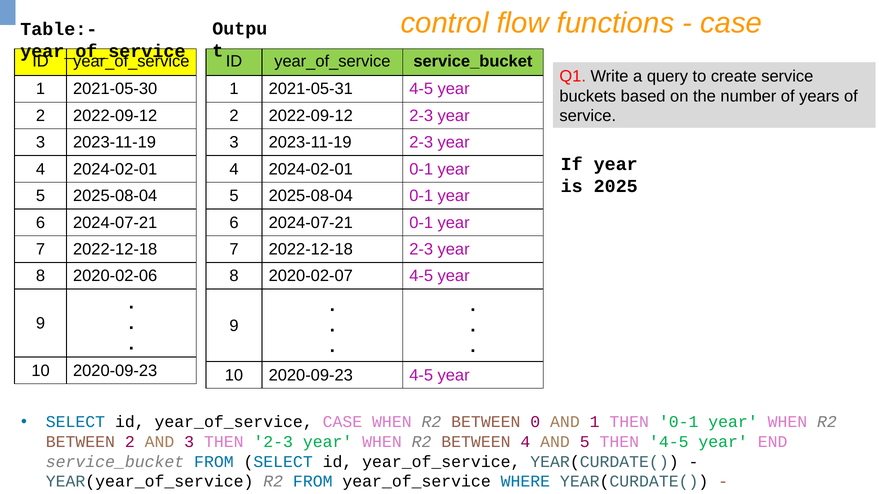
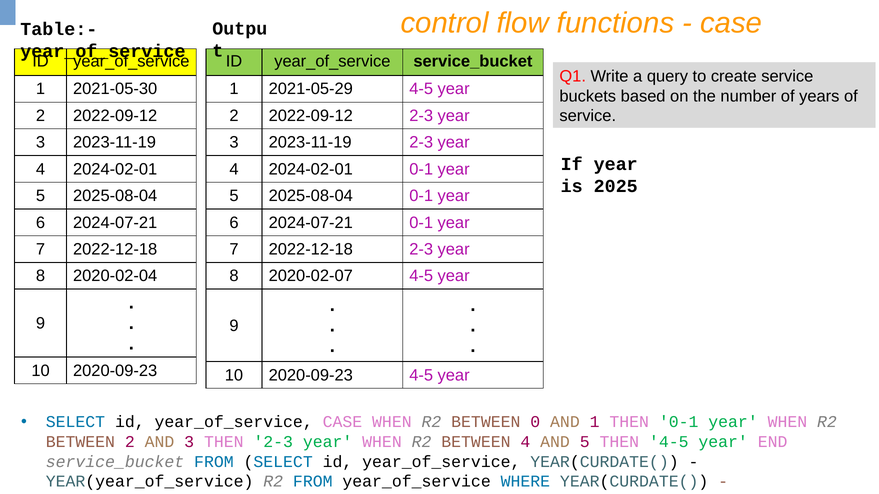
2021-05-31: 2021-05-31 -> 2021-05-29 (311, 89)
2020-02-06: 2020-02-06 -> 2020-02-04 (115, 276)
